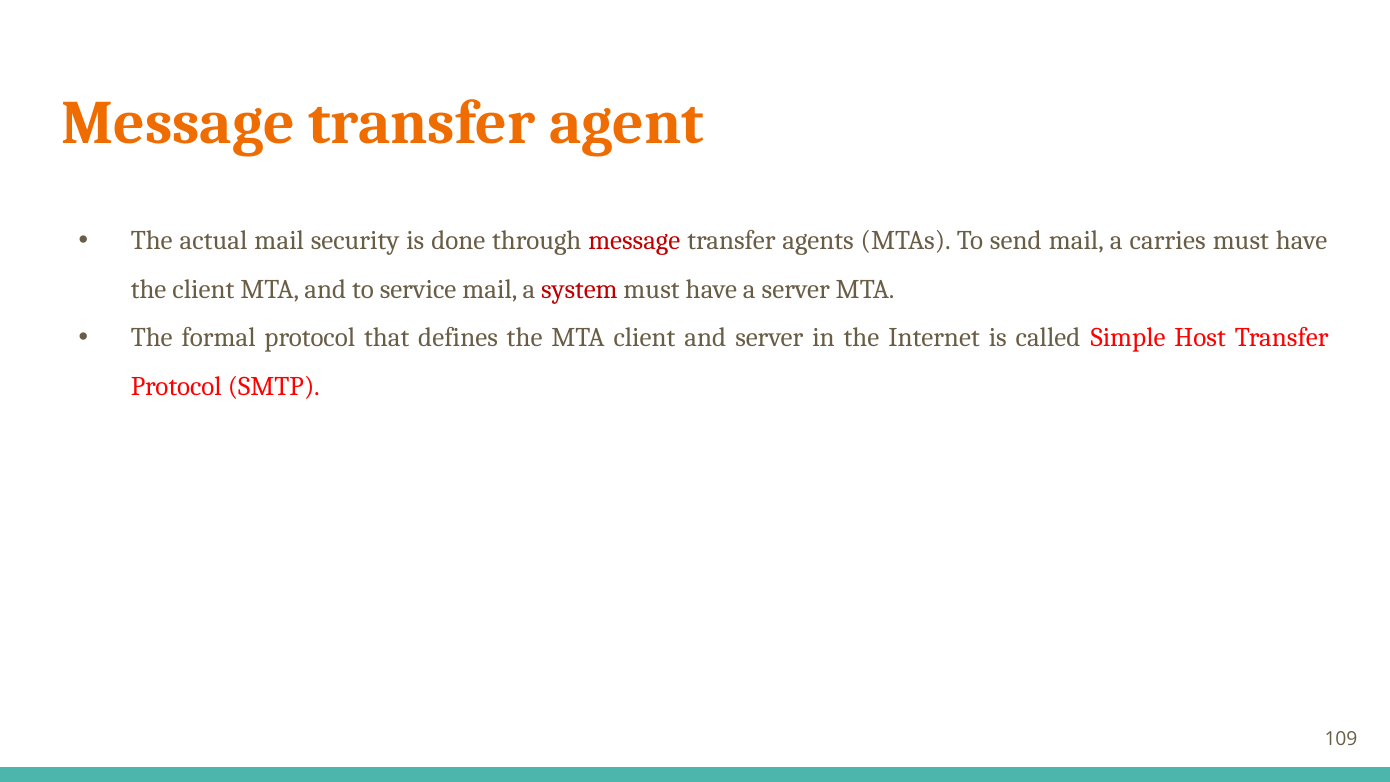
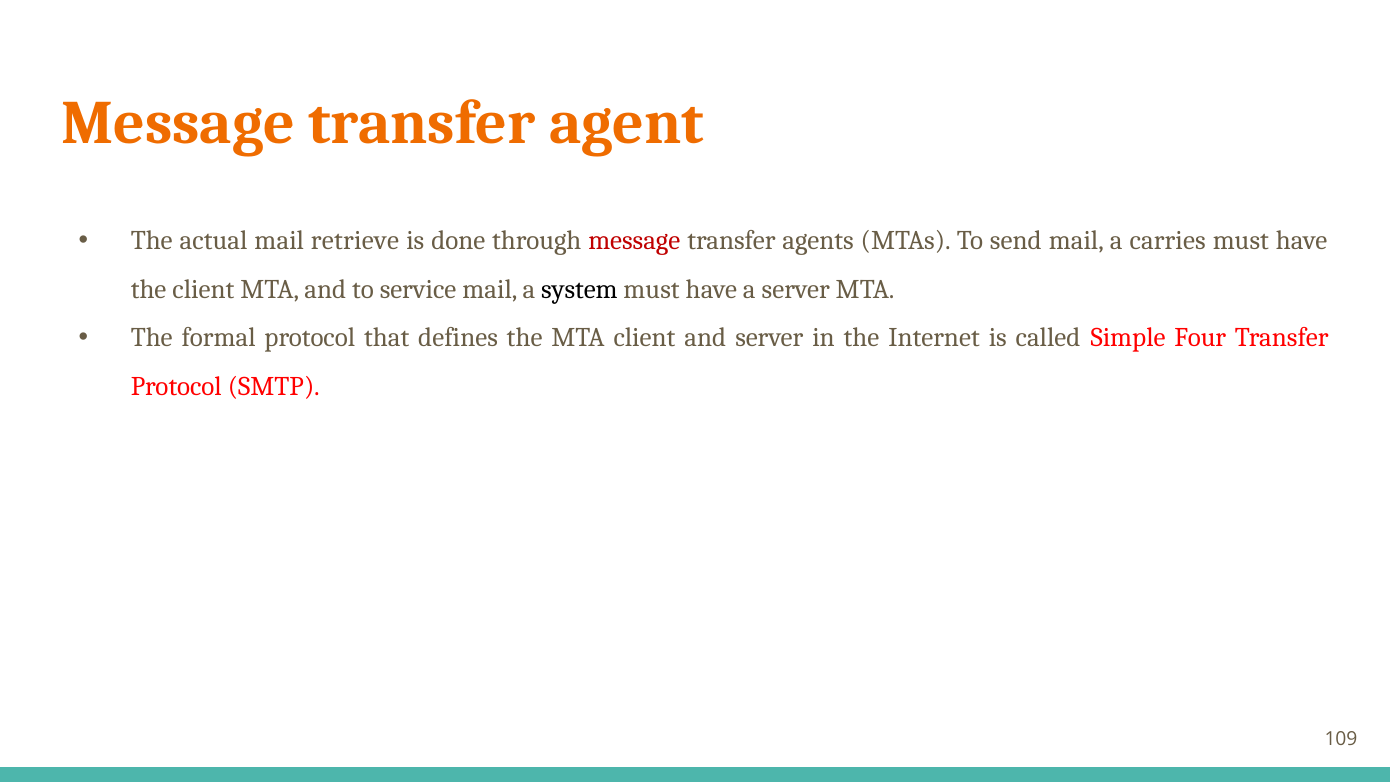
security: security -> retrieve (355, 241)
system colour: red -> black (579, 289)
Host: Host -> Four (1200, 338)
